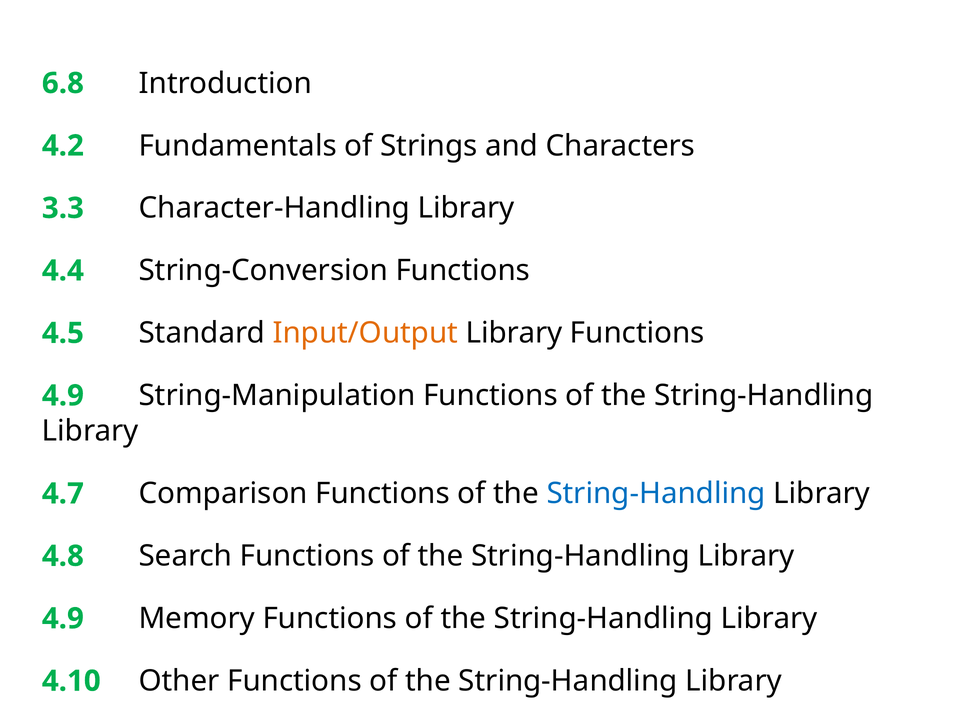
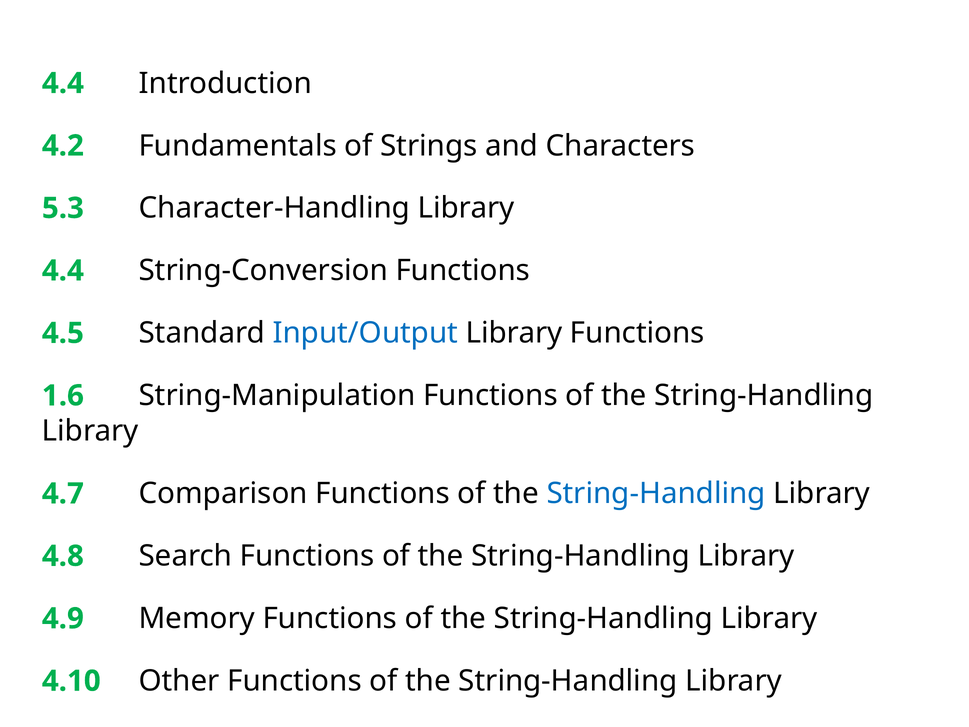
6.8: 6.8 -> 4.4 (63, 83)
3.3: 3.3 -> 5.3 (63, 208)
Input/Output colour: orange -> blue (365, 333)
4.9: 4.9 -> 1.6 (63, 395)
